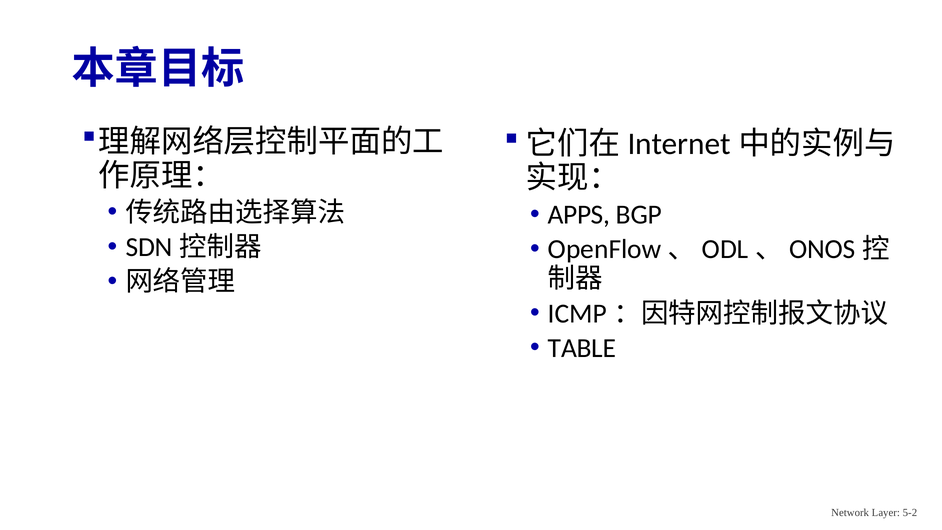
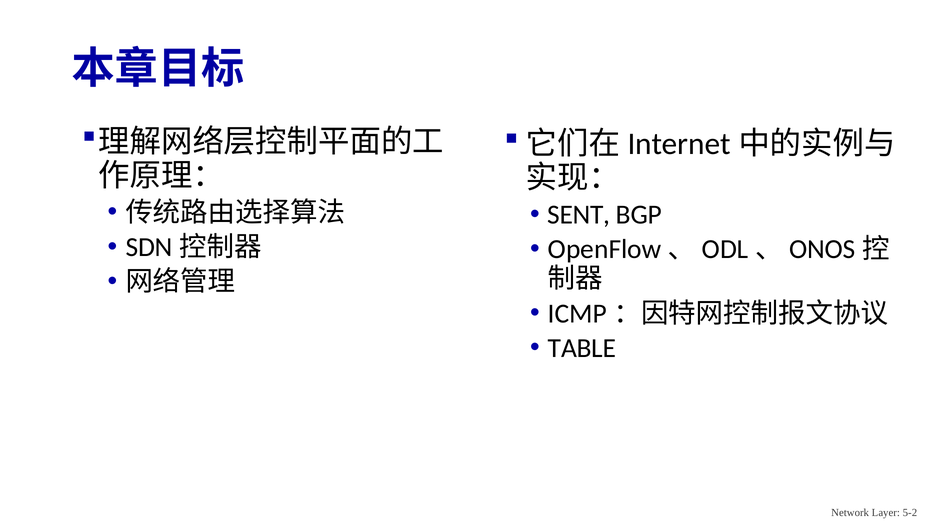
APPS: APPS -> SENT (579, 215)
